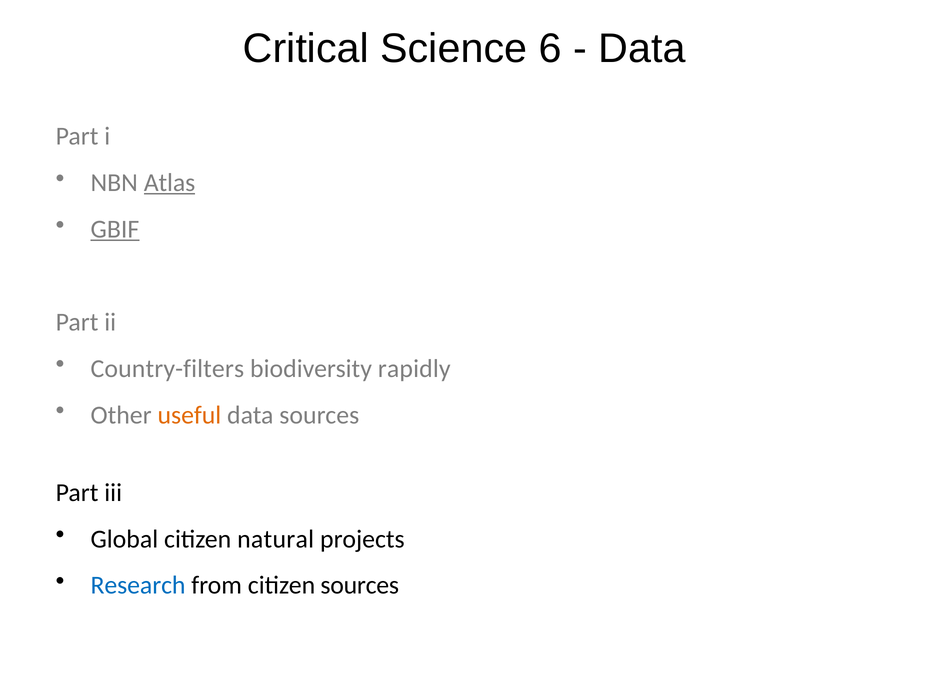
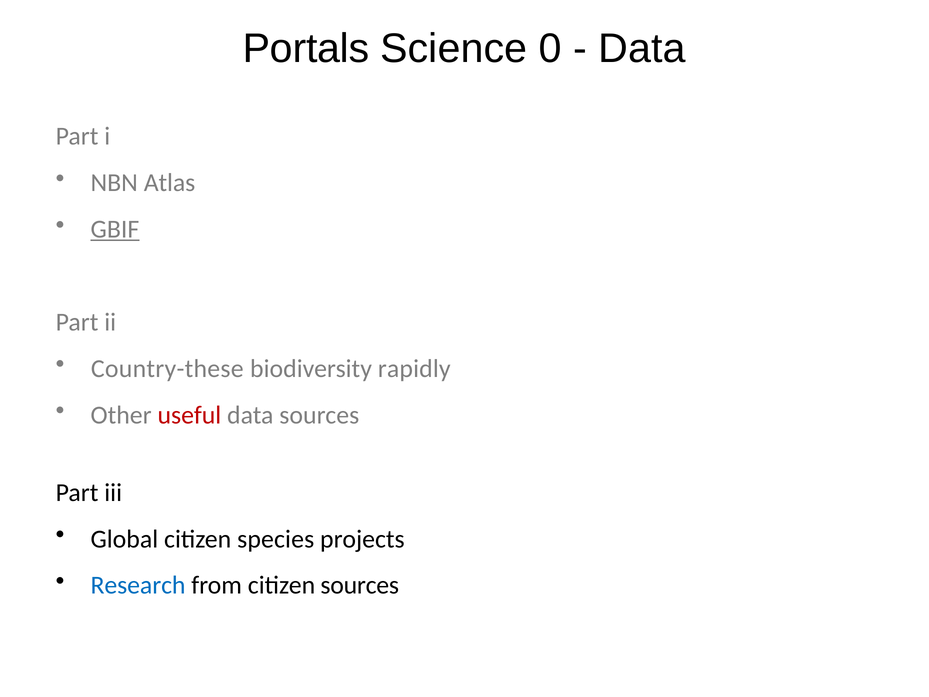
Critical: Critical -> Portals (306, 48)
6: 6 -> 0 (550, 48)
Atlas underline: present -> none (170, 183)
Country-filters: Country-filters -> Country-these (167, 368)
useful colour: orange -> red (189, 415)
natural: natural -> species (276, 539)
